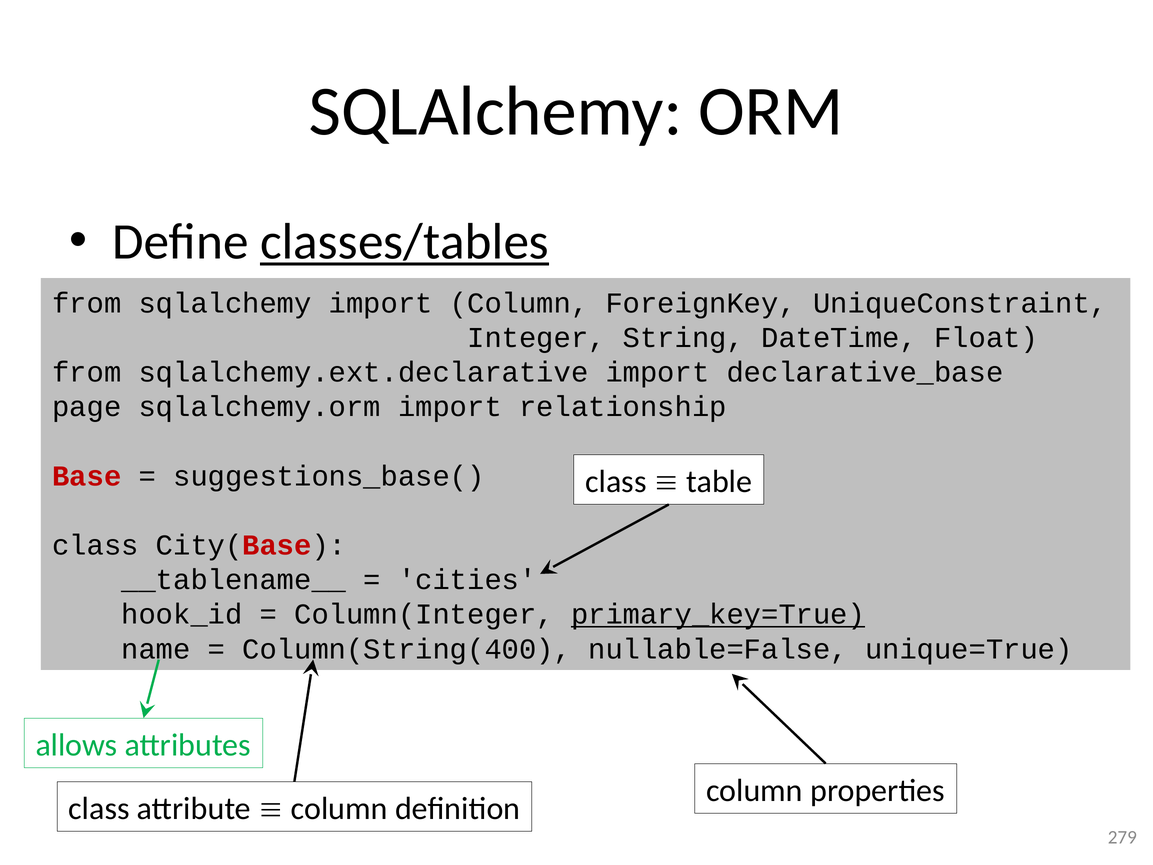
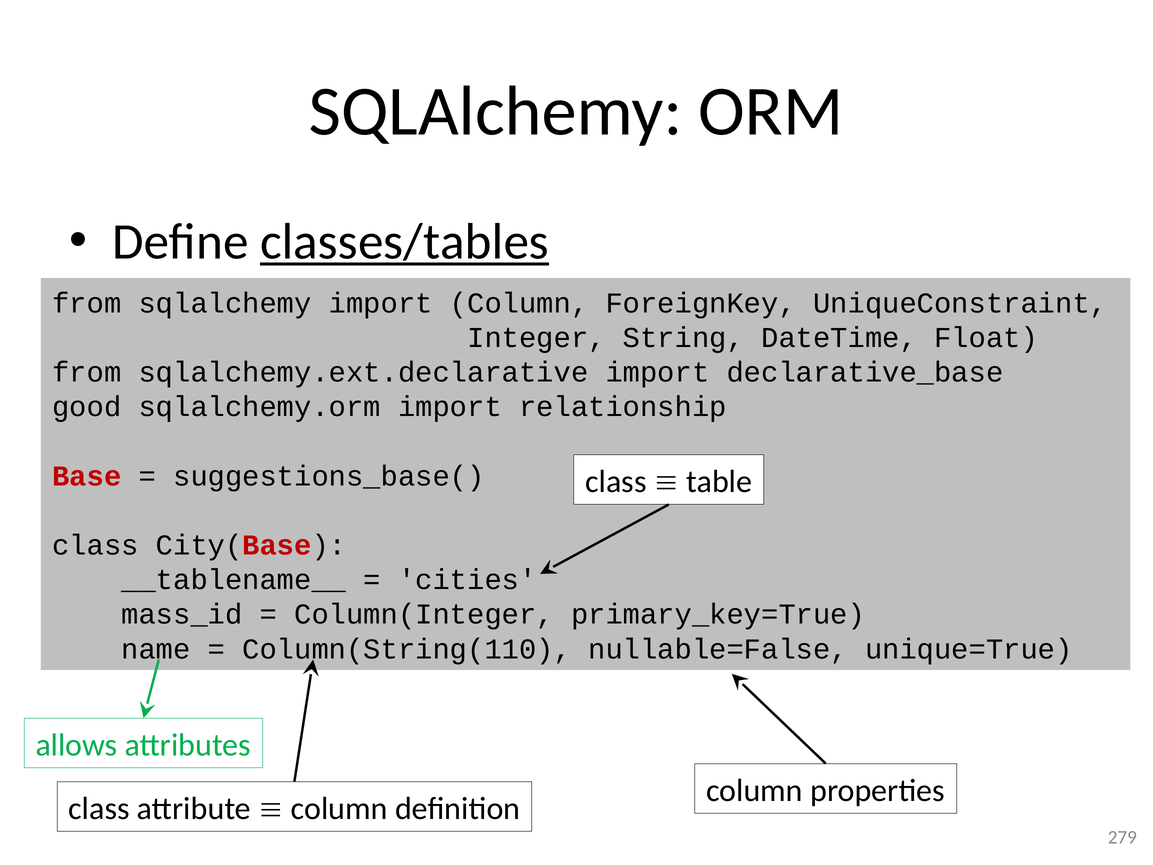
page: page -> good (87, 407)
hook_id: hook_id -> mass_id (182, 614)
primary_key=True underline: present -> none (718, 614)
Column(String(400: Column(String(400 -> Column(String(110 (407, 649)
